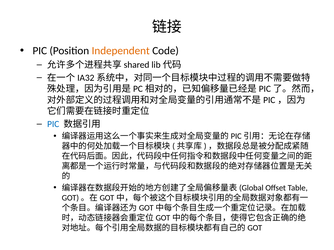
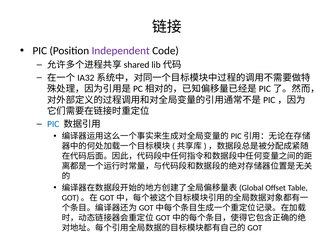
Independent colour: orange -> purple (121, 51)
